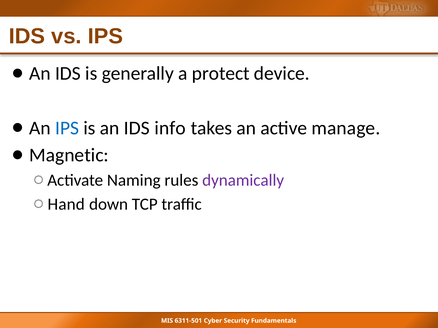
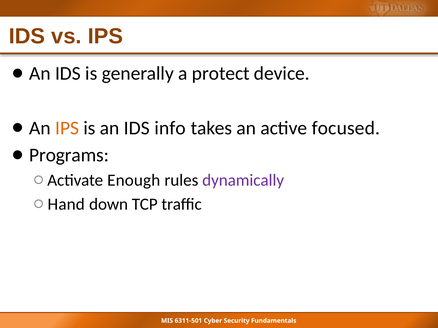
IPS colour: blue -> orange (67, 128)
manage: manage -> focused (346, 128)
Magnetic: Magnetic -> Programs (69, 155)
Naming: Naming -> Enough (134, 181)
